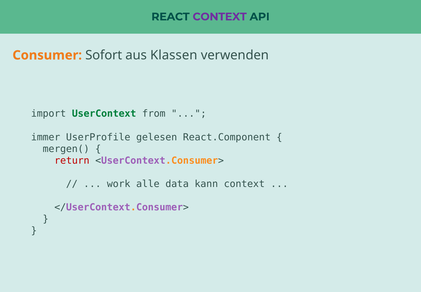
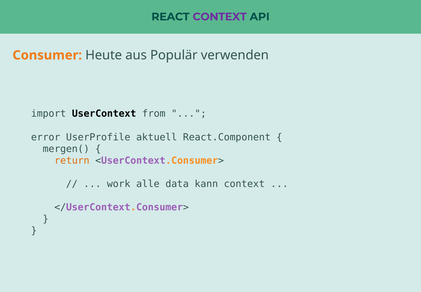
Sofort: Sofort -> Heute (104, 55)
Klassen: Klassen -> Populär (174, 55)
UserContext colour: green -> black (104, 114)
immer: immer -> error (46, 137)
gelesen: gelesen -> aktuell (157, 137)
return colour: red -> orange (72, 160)
